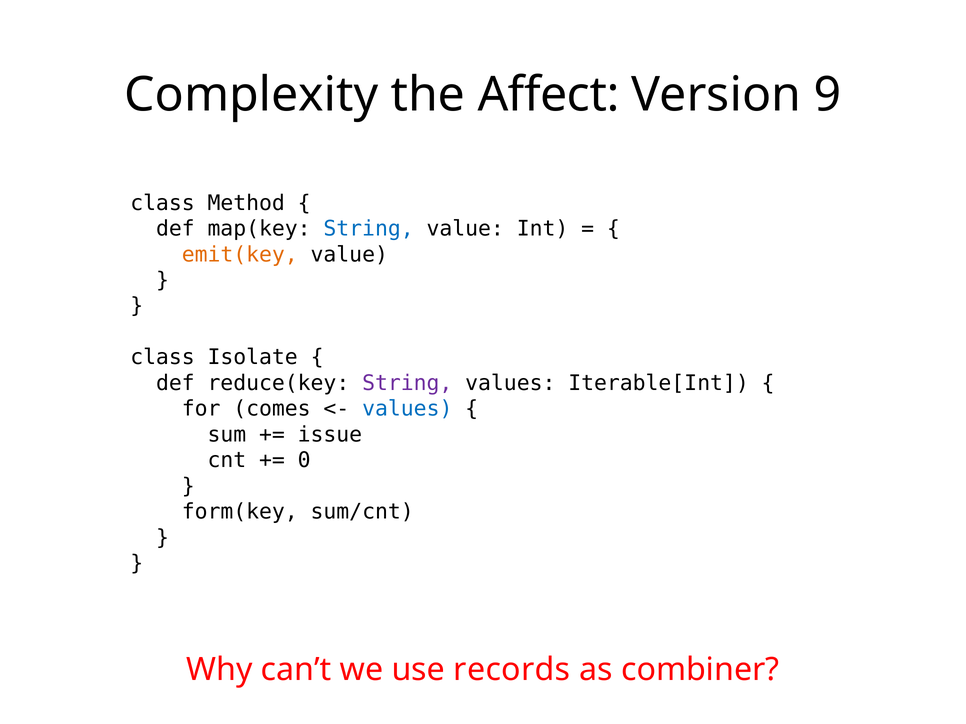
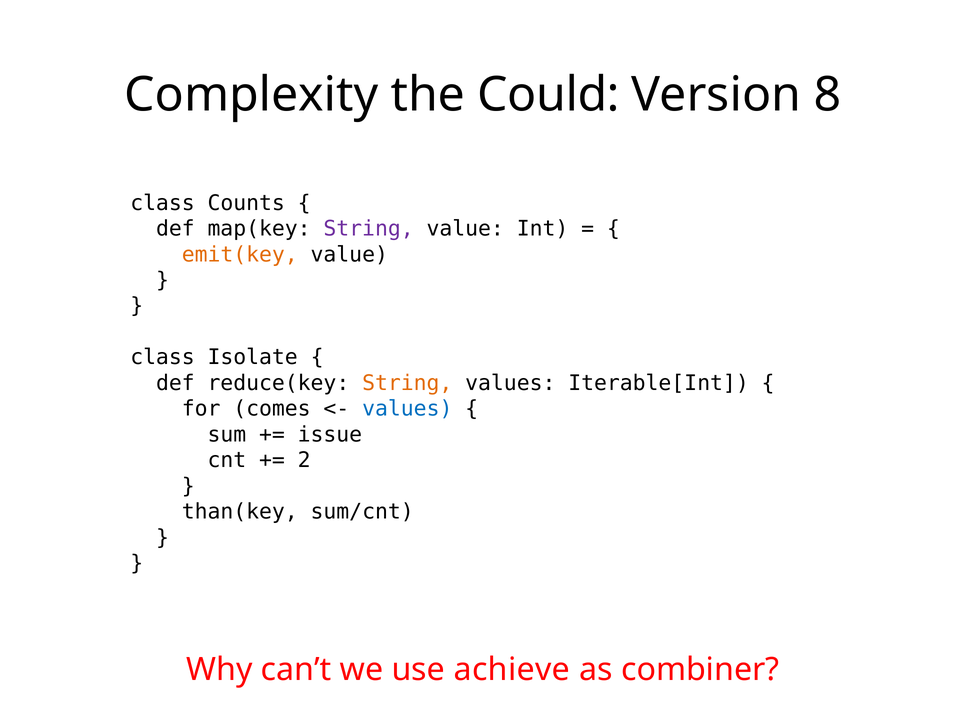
Affect: Affect -> Could (549, 95)
9: 9 -> 8 (827, 95)
Method: Method -> Counts (246, 203)
String colour: blue -> purple (369, 229)
String colour: purple -> orange (407, 383)
0: 0 -> 2 (304, 461)
form(key: form(key -> than(key (240, 512)
records: records -> achieve (512, 670)
